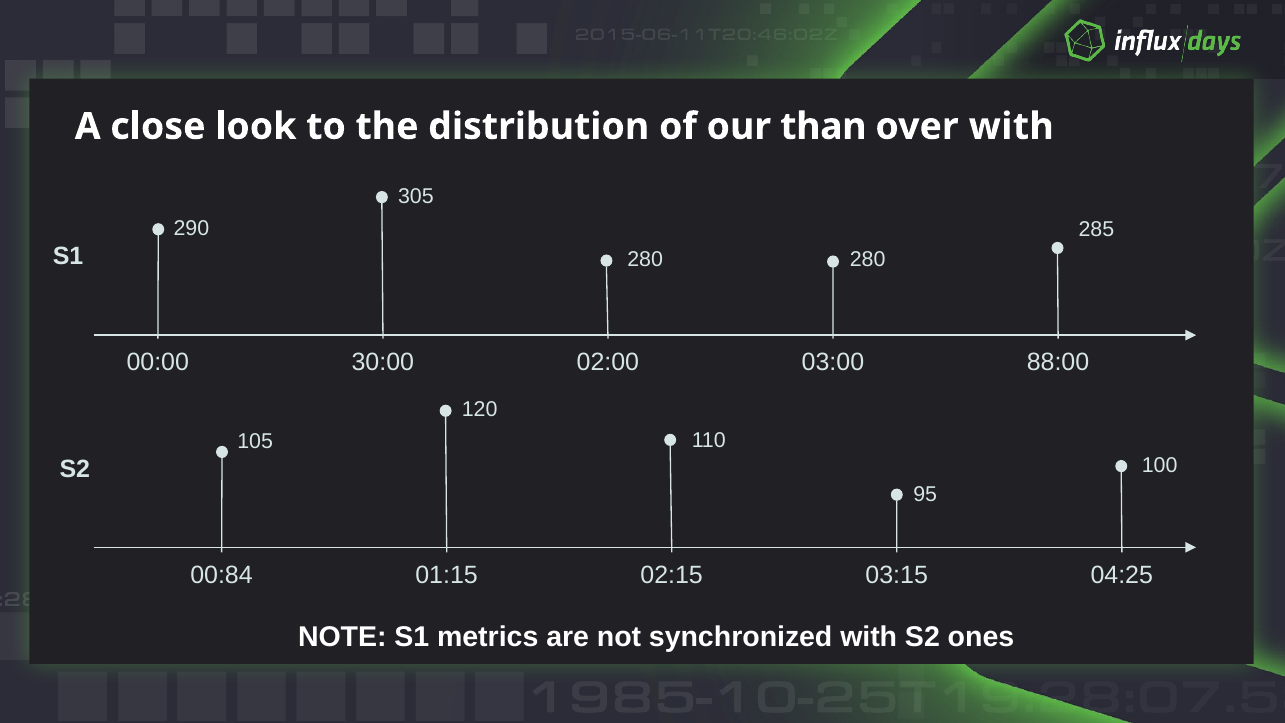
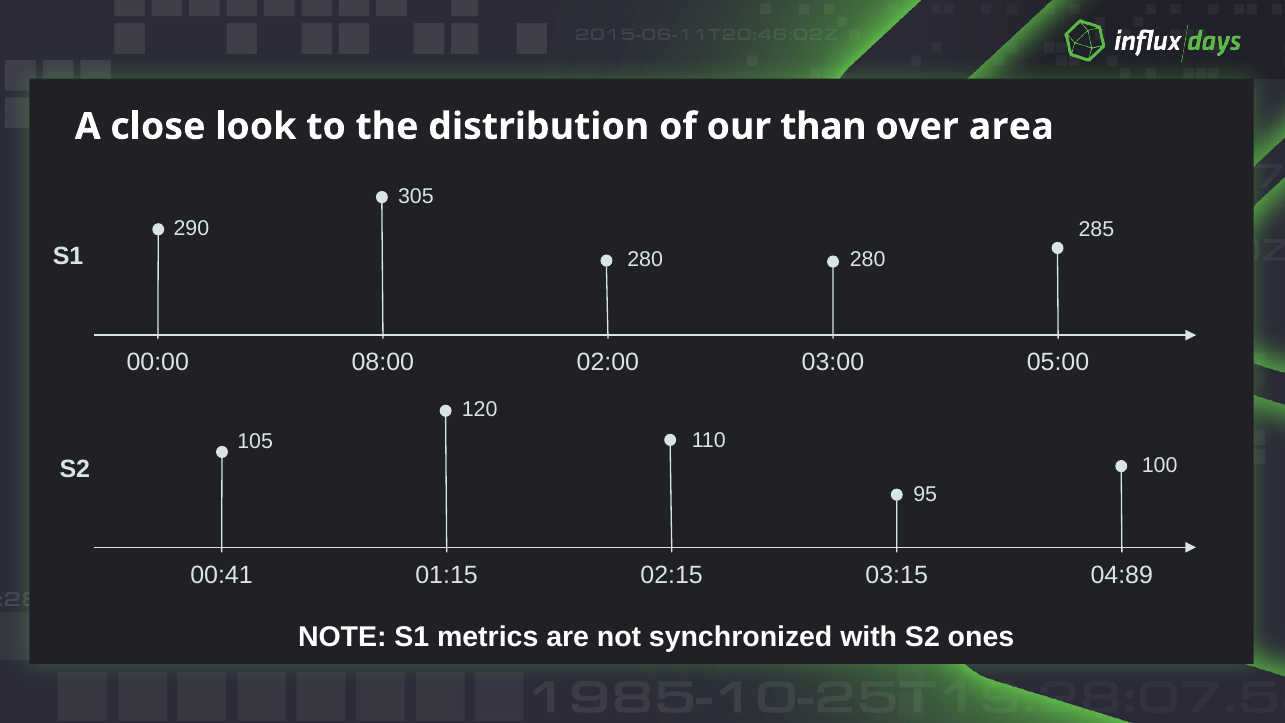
over with: with -> area (1011, 127)
30:00: 30:00 -> 08:00 (383, 362)
88:00: 88:00 -> 05:00 (1058, 362)
00:84: 00:84 -> 00:41 (222, 575)
04:25: 04:25 -> 04:89 (1122, 575)
